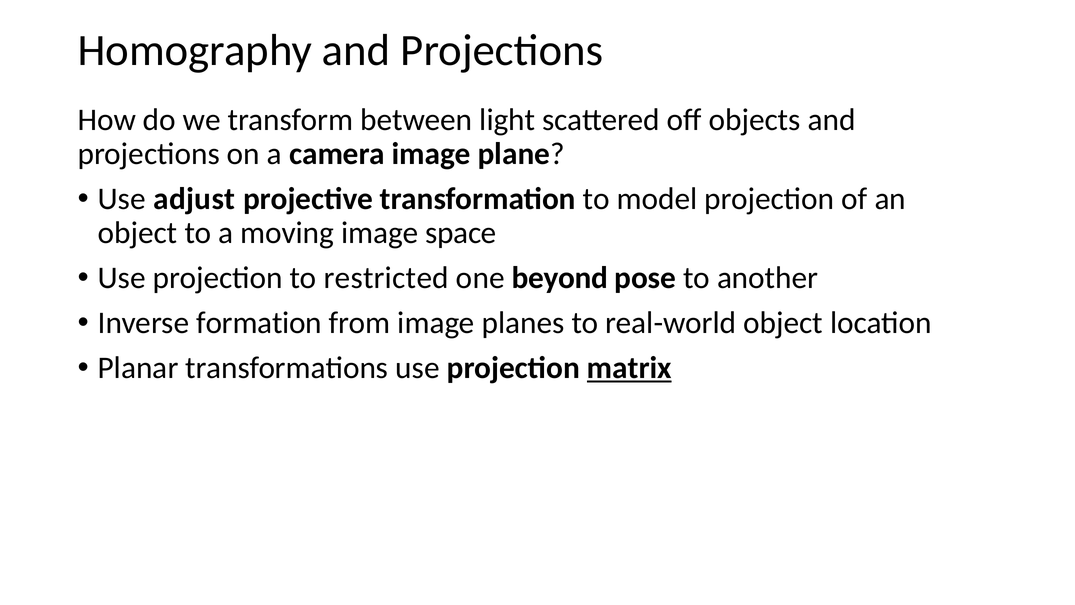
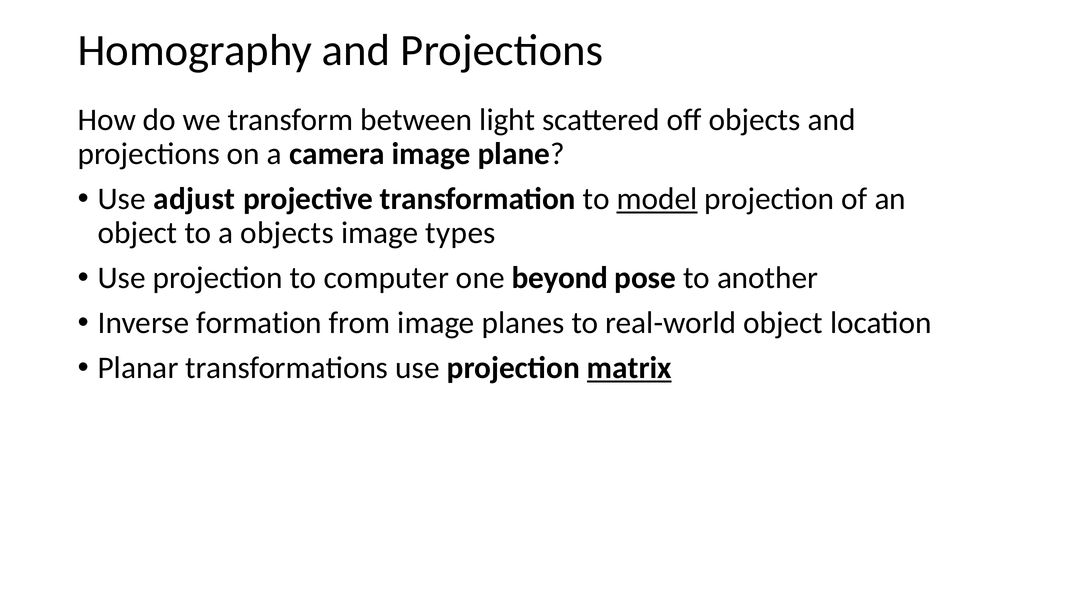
model underline: none -> present (657, 199)
a moving: moving -> objects (287, 233)
space: space -> types (461, 233)
restricted: restricted -> computer (386, 278)
